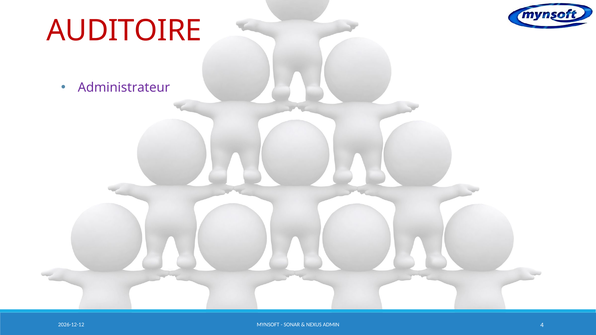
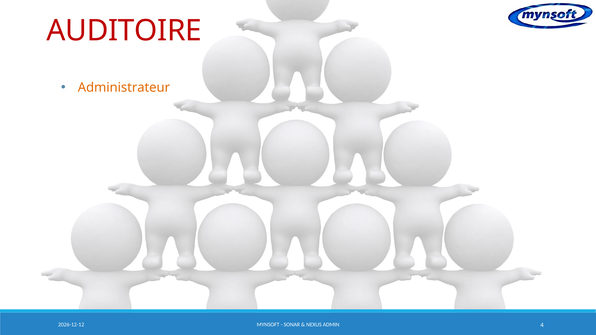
Administrateur colour: purple -> orange (124, 88)
